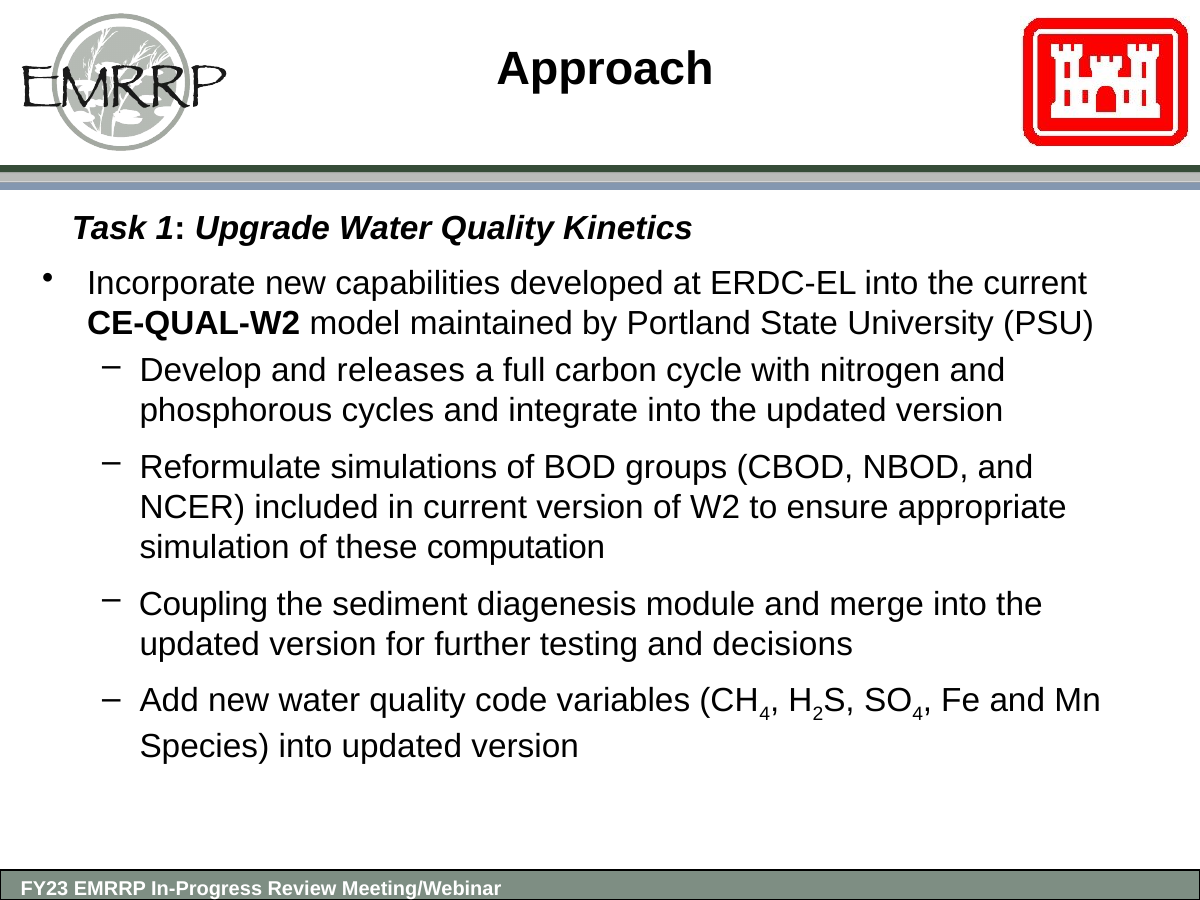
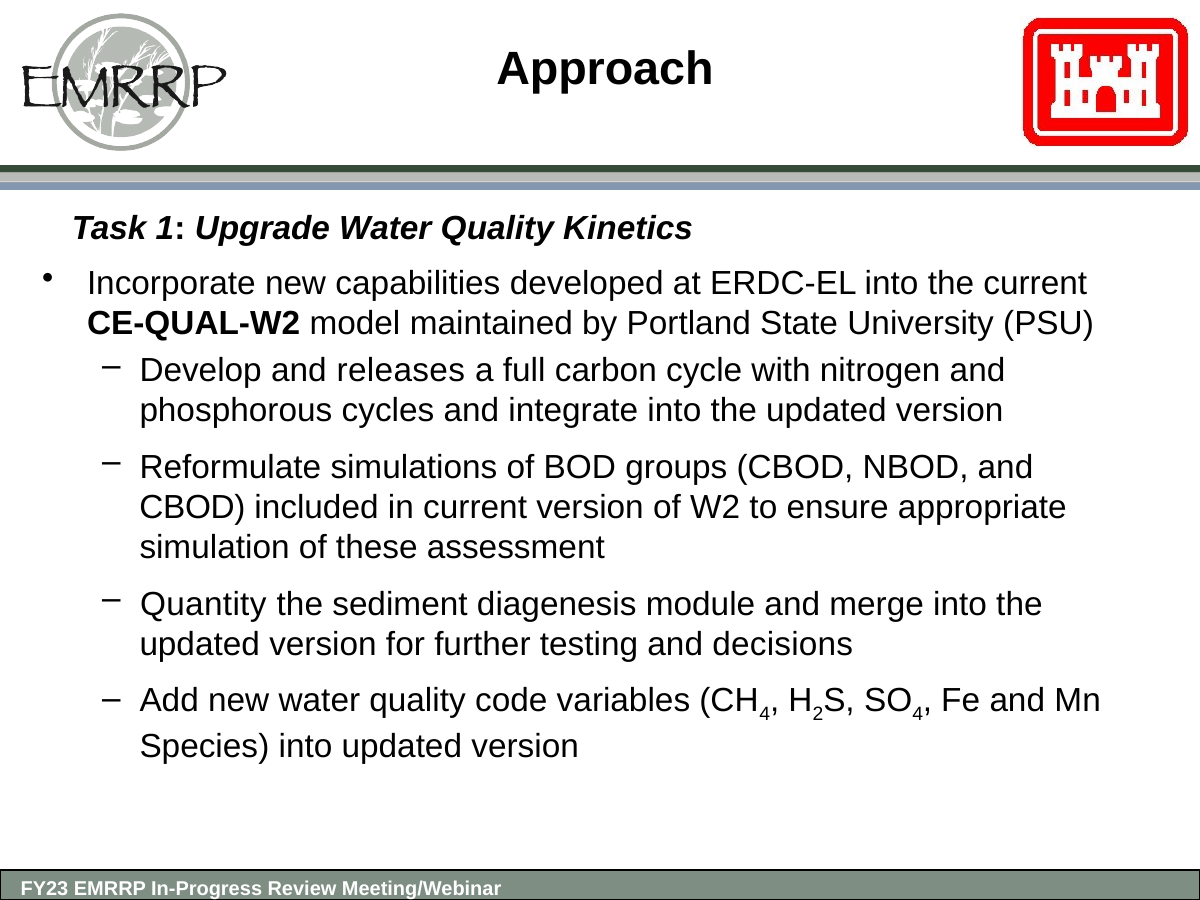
NCER: NCER -> CBOD (193, 507)
computation: computation -> assessment (516, 547)
Coupling: Coupling -> Quantity (203, 604)
